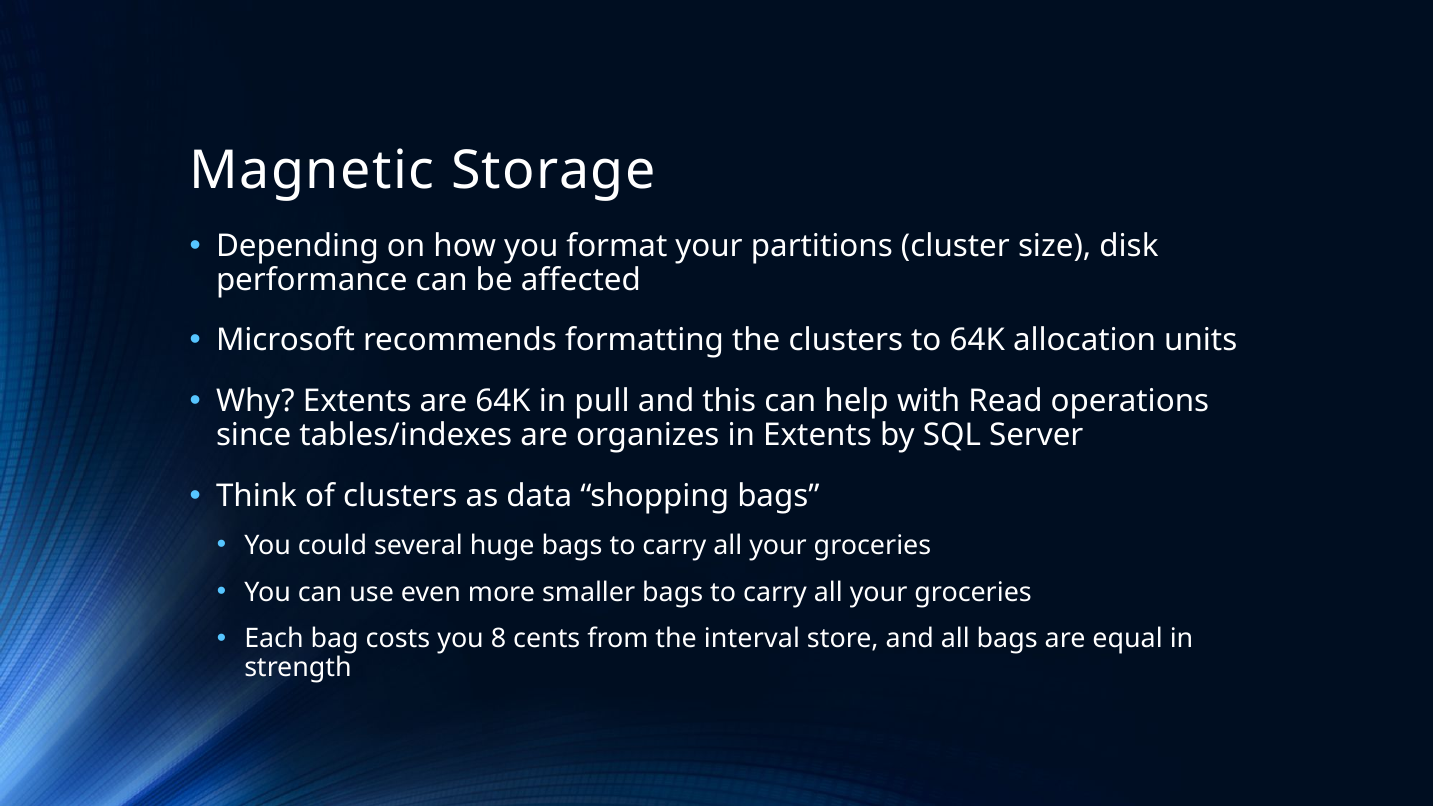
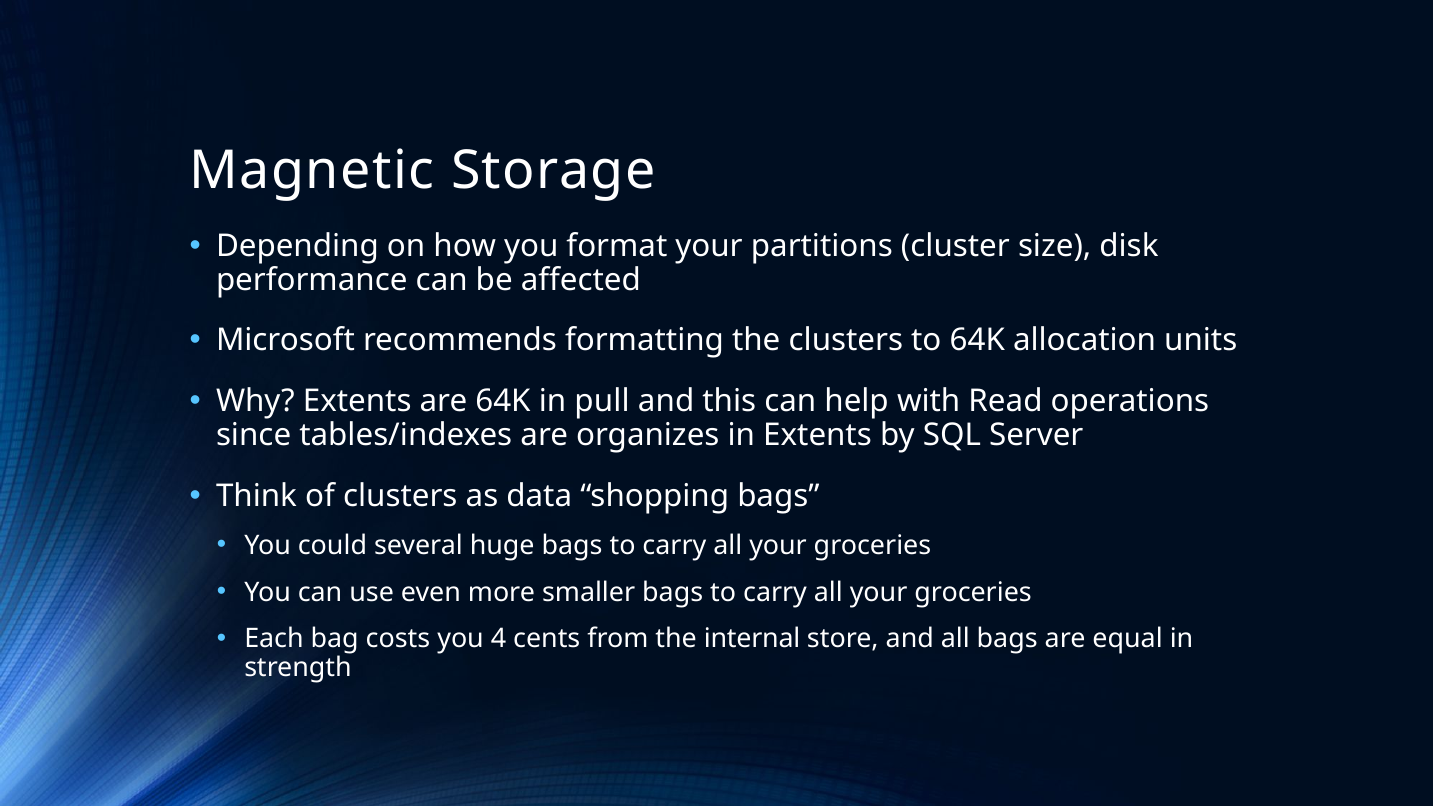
8: 8 -> 4 (498, 639)
interval: interval -> internal (752, 639)
